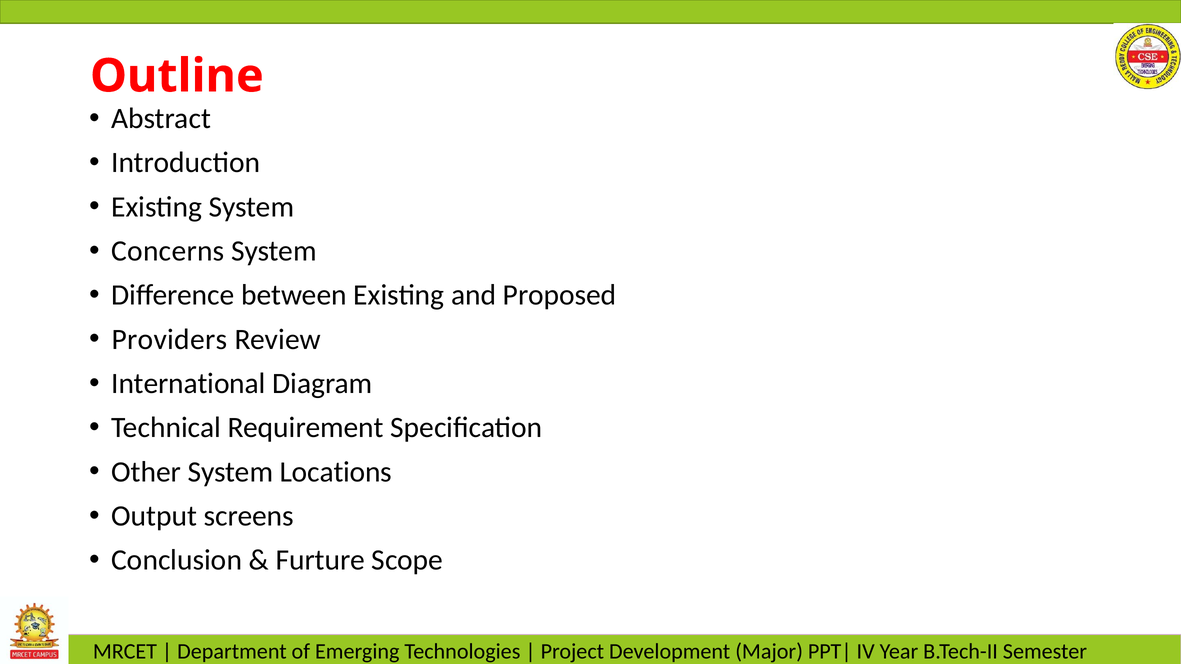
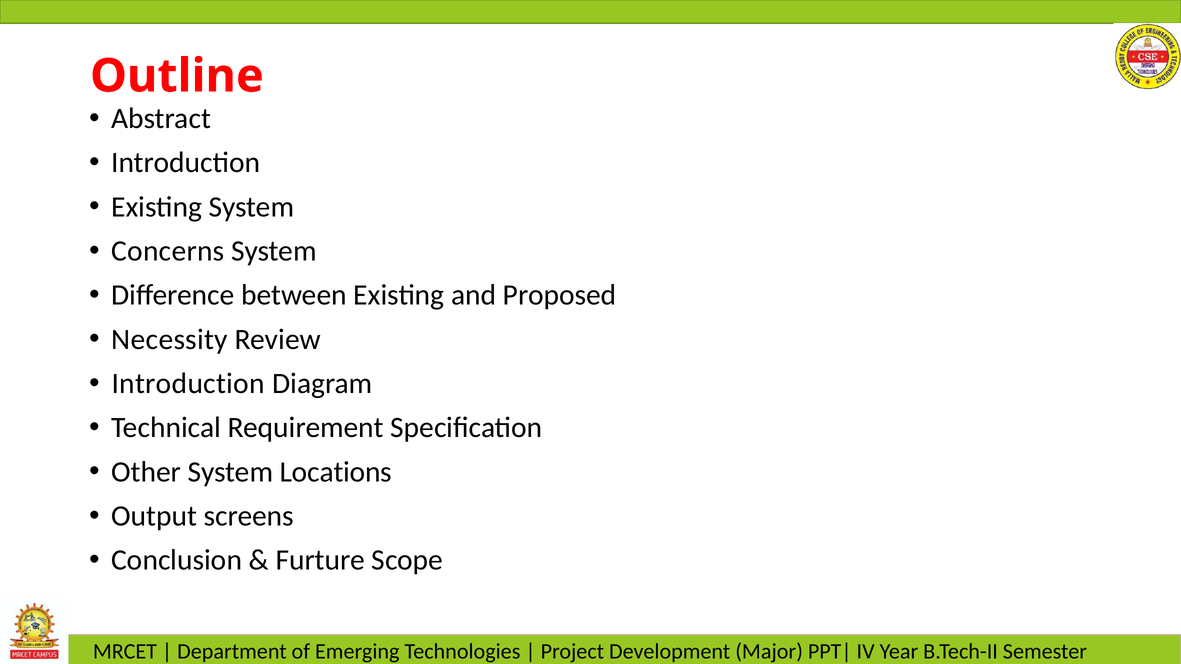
Providers: Providers -> Necessity (170, 340)
International: International -> Introduction (188, 384)
